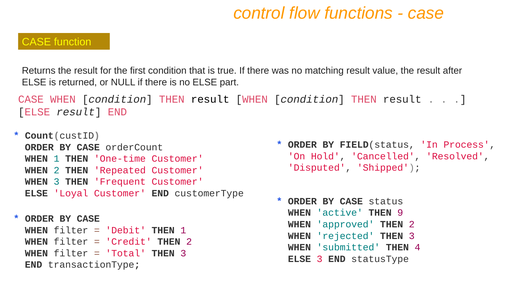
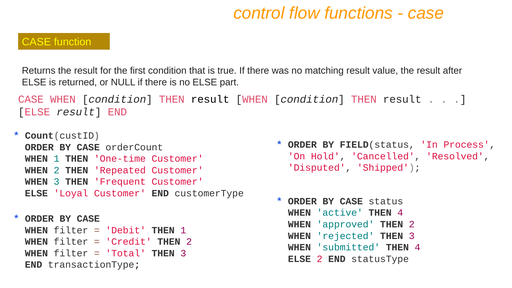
active THEN 9: 9 -> 4 (400, 213)
ELSE 3: 3 -> 2 (320, 259)
